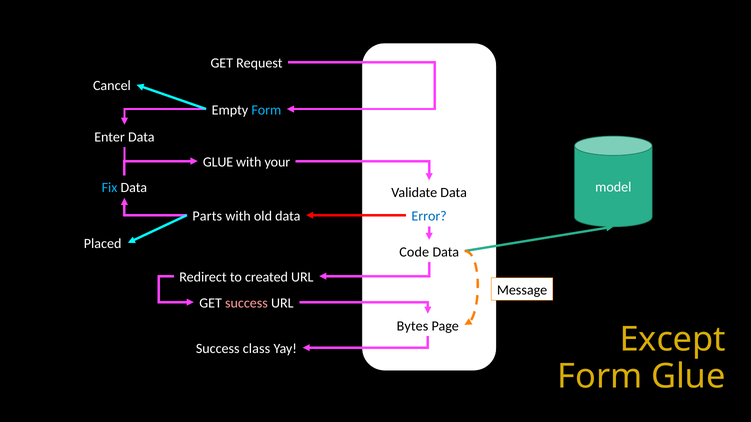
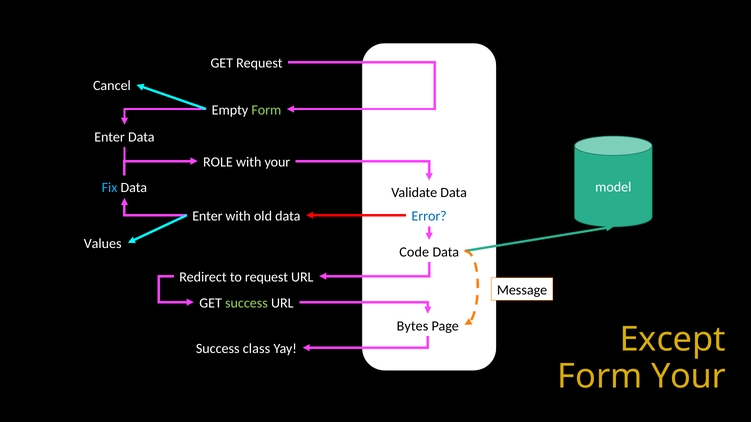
Form colour: light blue -> light green (266, 110)
GLUE: GLUE -> ROLE (218, 162)
Parts: Parts -> Enter (207, 216)
Placed: Placed -> Values (103, 244)
to created: created -> request (267, 277)
success colour: pink -> light green (246, 303)
Form Glue: Glue -> Your (688, 377)
